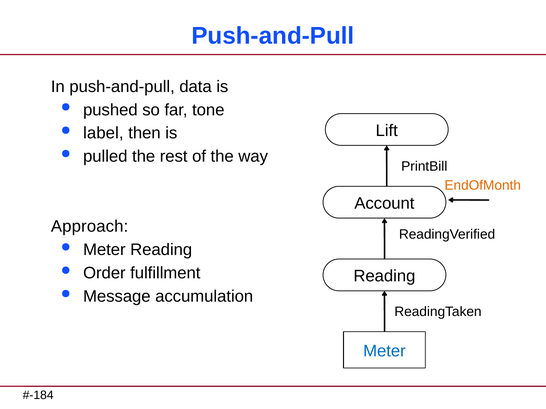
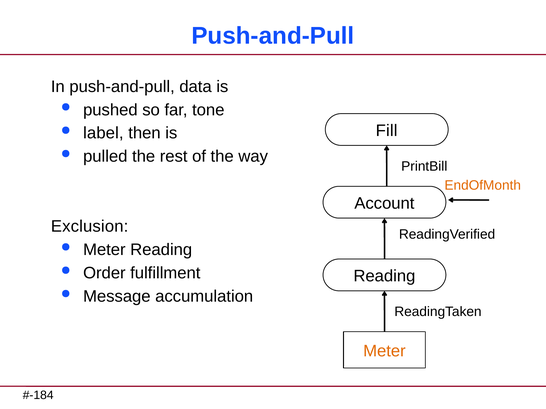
Lift: Lift -> Fill (387, 131)
Approach: Approach -> Exclusion (90, 227)
Meter colour: blue -> orange (384, 352)
